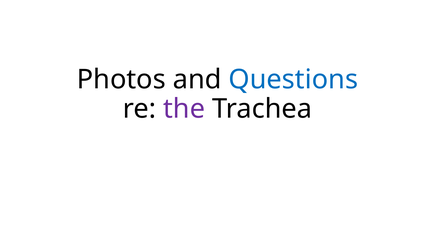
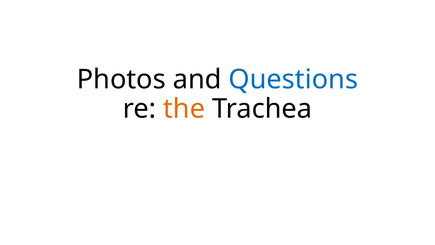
the colour: purple -> orange (184, 109)
